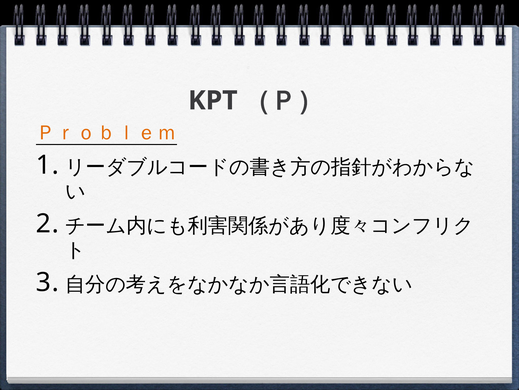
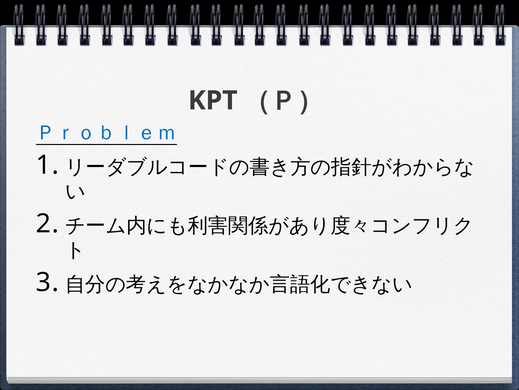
Ｐｒｏｂｌｅｍ colour: orange -> blue (106, 133)
